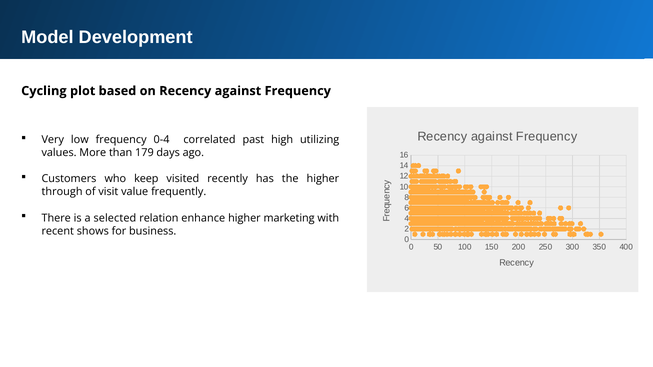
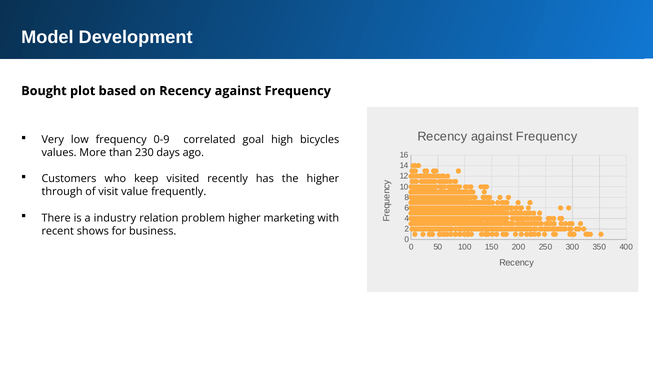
Cycling: Cycling -> Bought (44, 91)
0-4: 0-4 -> 0-9 (162, 140)
past: past -> goal (253, 140)
utilizing: utilizing -> bicycles (320, 140)
179: 179 -> 230 (144, 153)
selected: selected -> industry (115, 218)
enhance: enhance -> problem (203, 218)
